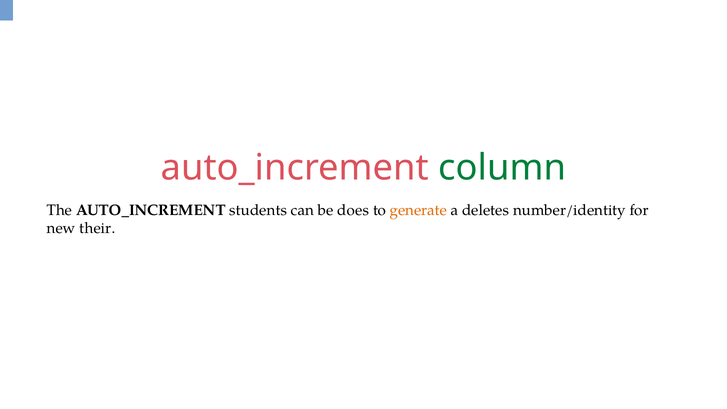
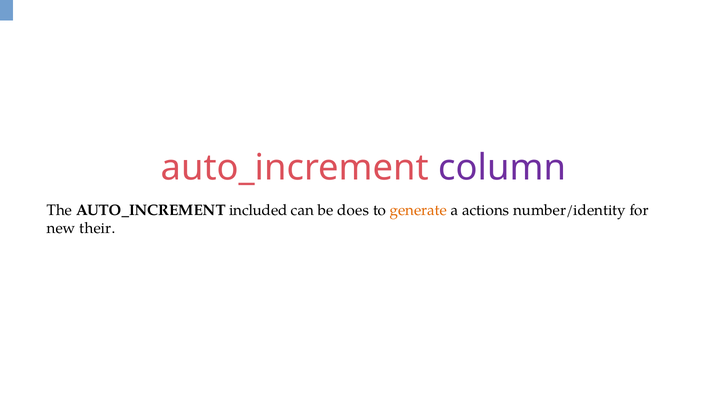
column colour: green -> purple (502, 168)
students: students -> included (258, 210)
deletes: deletes -> actions (486, 210)
